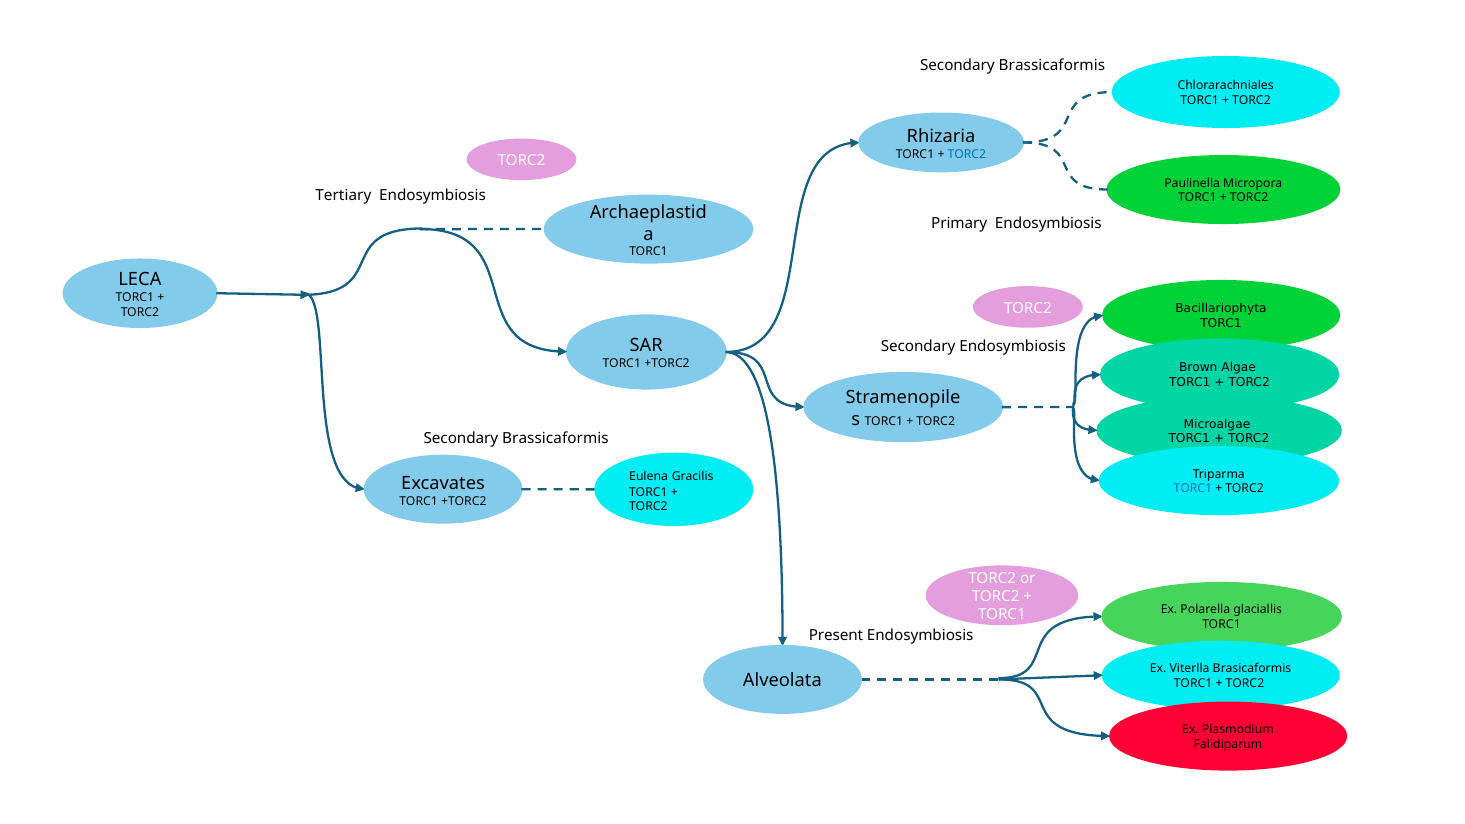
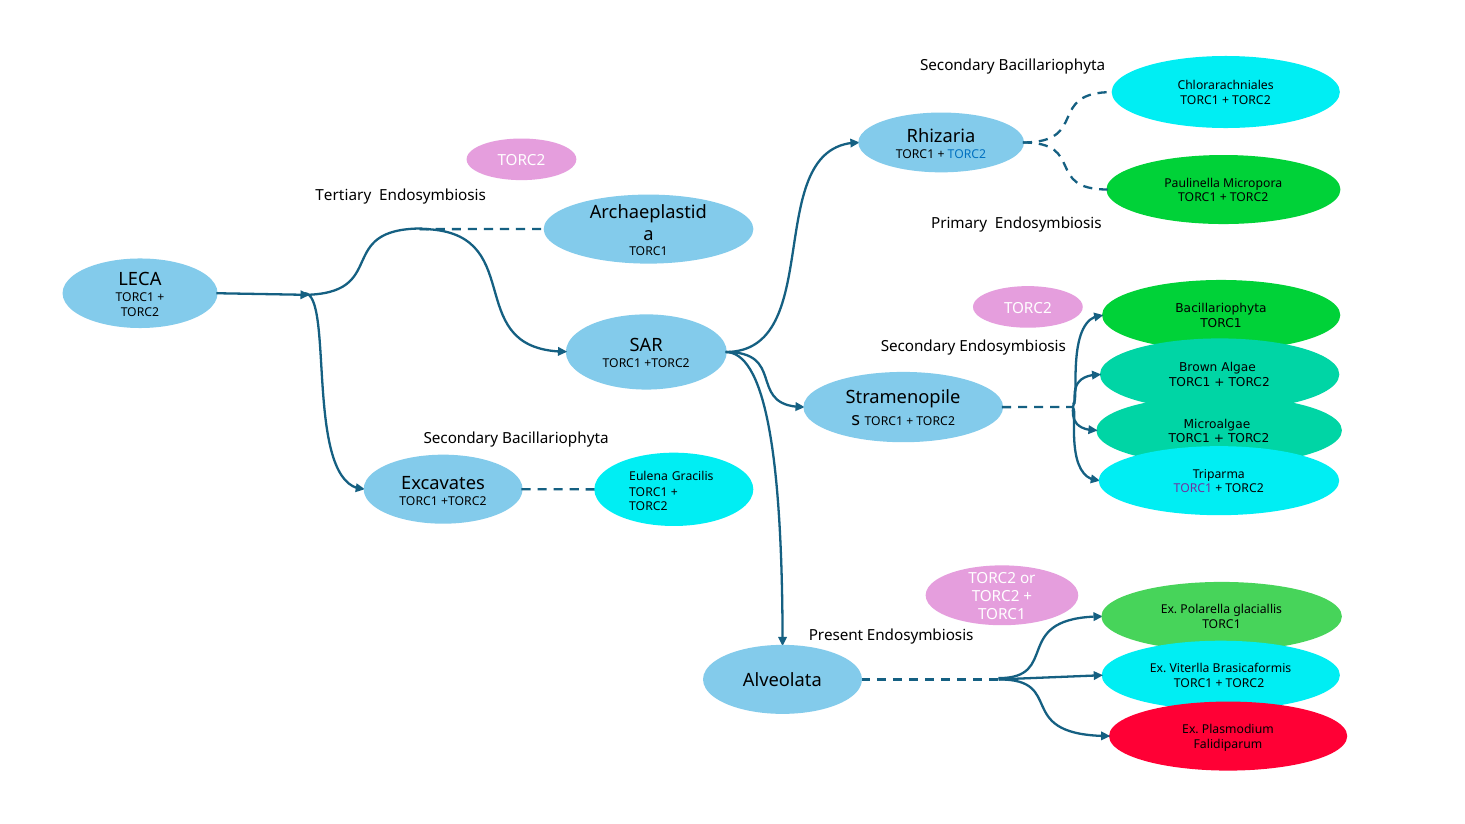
Brassicaformis: Brassicaformis -> Bacillariophyta (1052, 65)
Brassicaformis: Brassicaformis -> Bacillariophyta (555, 439)
TORC1 colour: blue -> purple (1193, 489)
